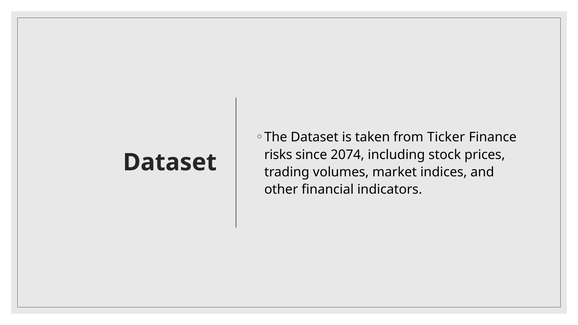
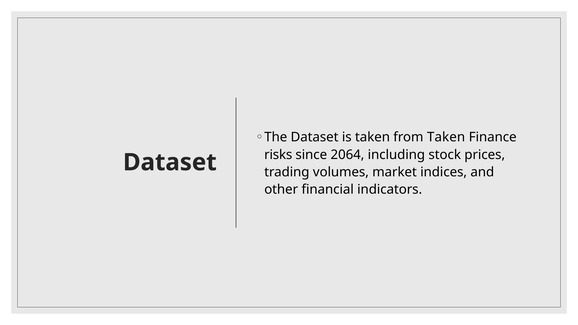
from Ticker: Ticker -> Taken (446, 137)
2074: 2074 -> 2064 (347, 155)
